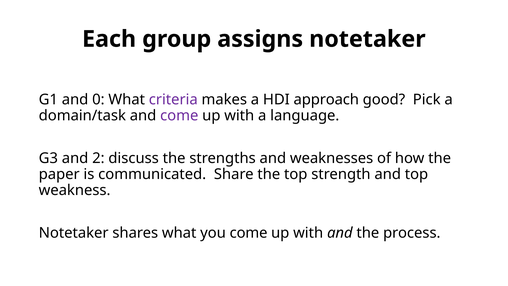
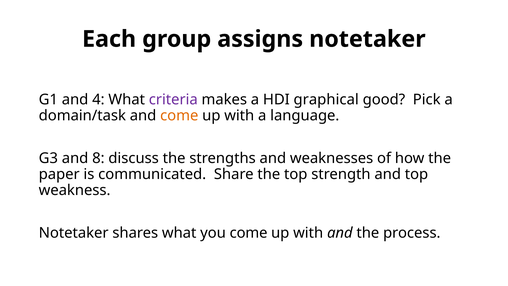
0: 0 -> 4 (98, 100)
approach: approach -> graphical (326, 100)
come colour: purple -> orange (179, 116)
2: 2 -> 8 (98, 158)
